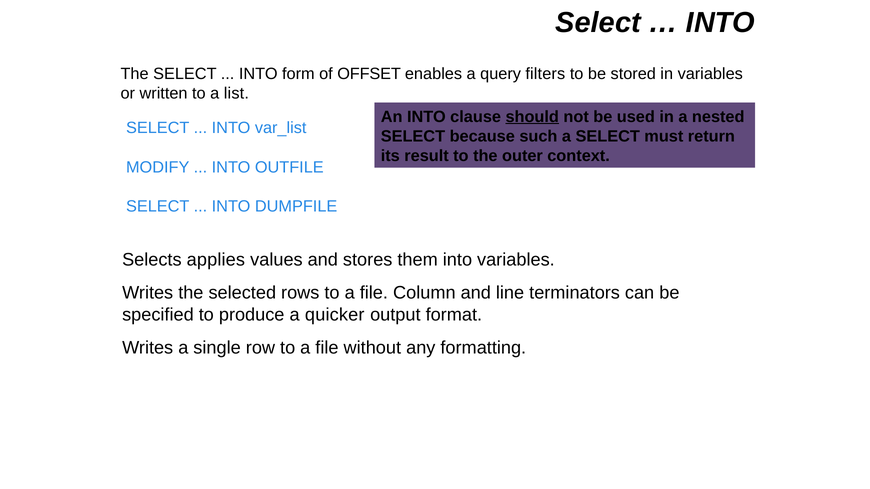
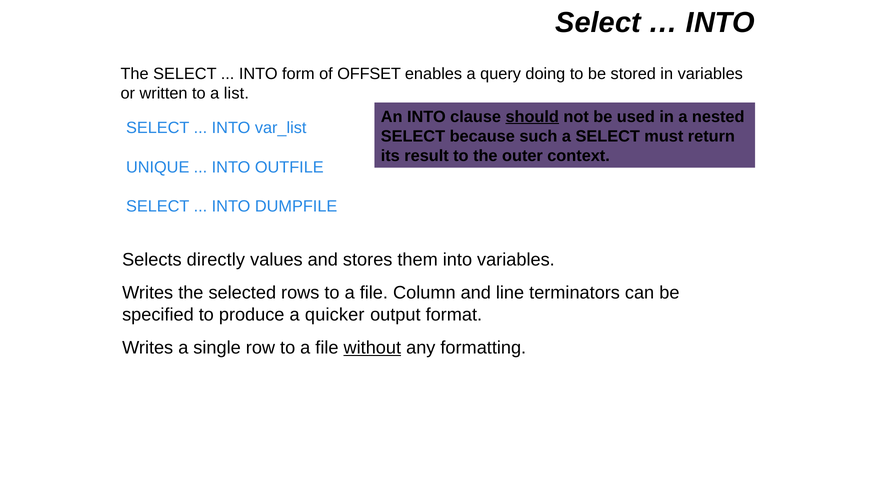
filters: filters -> doing (545, 74)
MODIFY: MODIFY -> UNIQUE (158, 167)
applies: applies -> directly (216, 260)
without underline: none -> present (372, 348)
